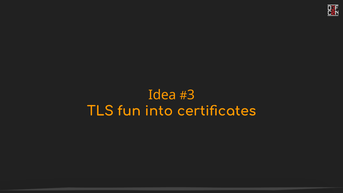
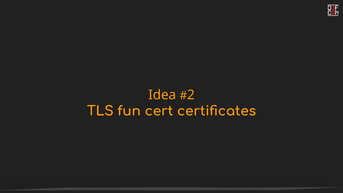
3: 3 -> 2 (191, 95)
into: into -> cert (159, 111)
